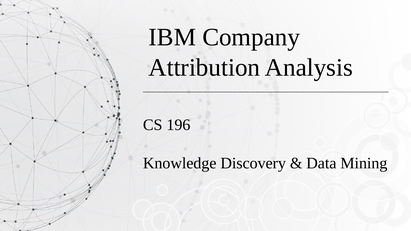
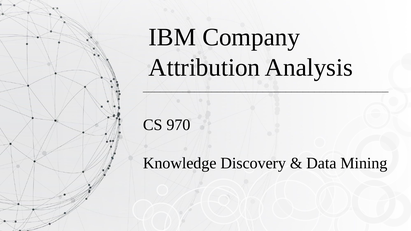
196: 196 -> 970 (178, 125)
